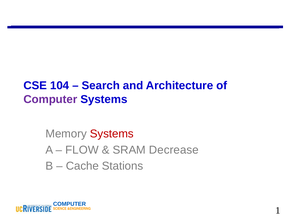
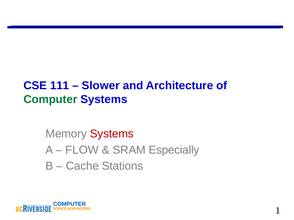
104: 104 -> 111 (60, 86)
Search: Search -> Slower (101, 86)
Computer colour: purple -> green (50, 100)
Decrease: Decrease -> Especially (174, 150)
